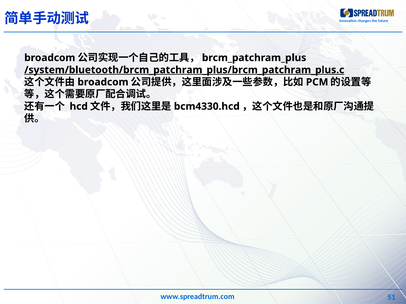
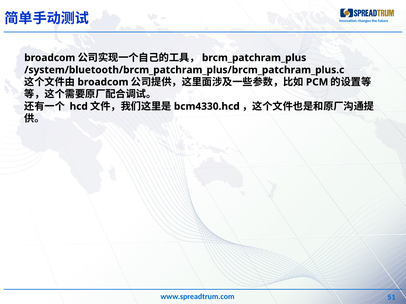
/system/bluetooth/brcm_patchram_plus/brcm_patchram_plus.c underline: present -> none (184, 70)
